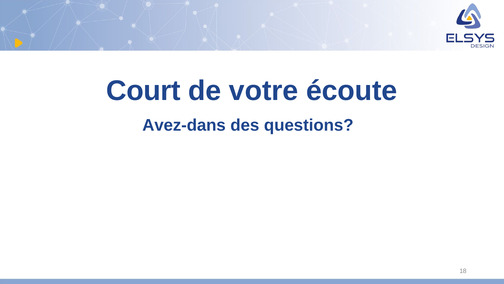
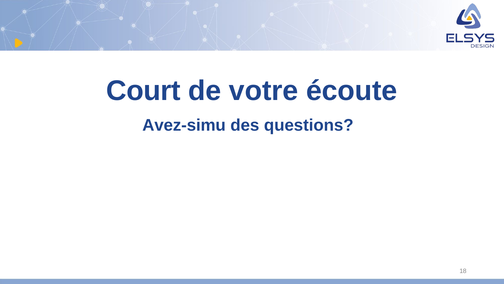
Avez-dans: Avez-dans -> Avez-simu (184, 125)
